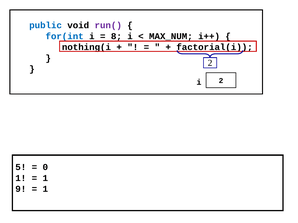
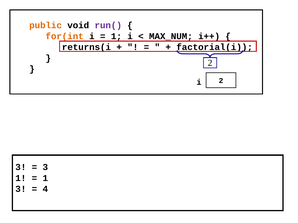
public colour: blue -> orange (46, 25)
for(int colour: blue -> orange (65, 36)
8: 8 -> 1 (116, 36)
nothing(i: nothing(i -> returns(i (86, 47)
5: 5 -> 3 (21, 168)
0: 0 -> 3 (45, 168)
9: 9 -> 3 (21, 189)
1: 1 -> 4 (45, 189)
